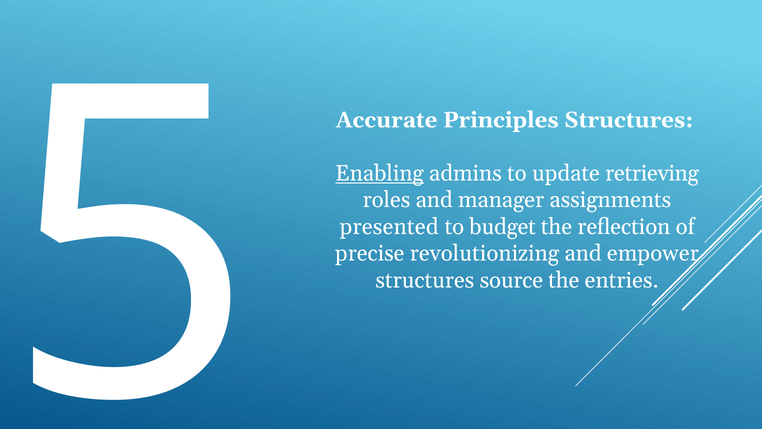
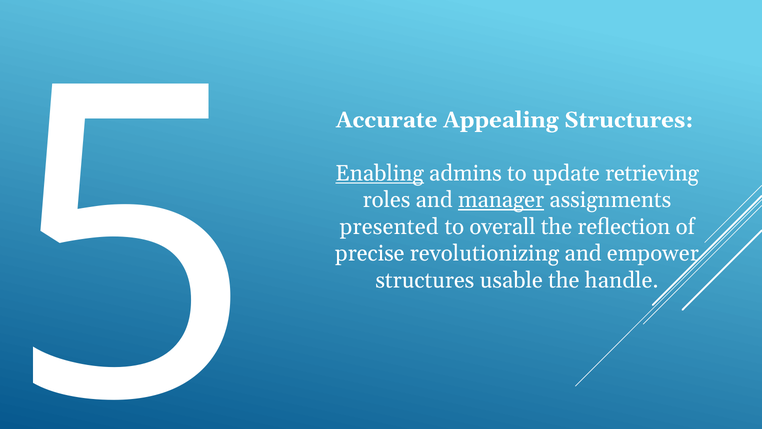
Principles: Principles -> Appealing (501, 120)
manager underline: none -> present (501, 200)
budget: budget -> overall (503, 227)
source: source -> usable (511, 280)
entries: entries -> handle (622, 280)
